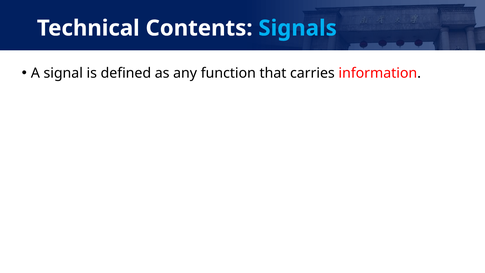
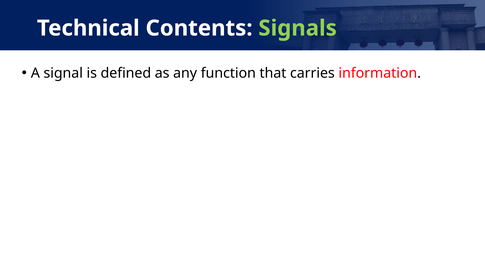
Signals colour: light blue -> light green (298, 28)
